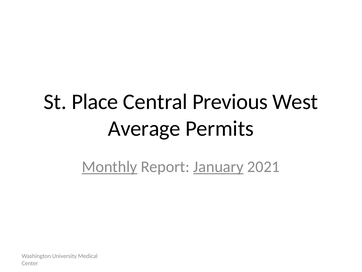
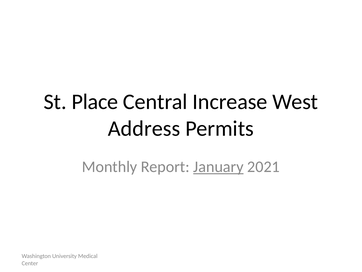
Previous: Previous -> Increase (230, 102)
Average: Average -> Address (144, 128)
Monthly underline: present -> none (110, 166)
